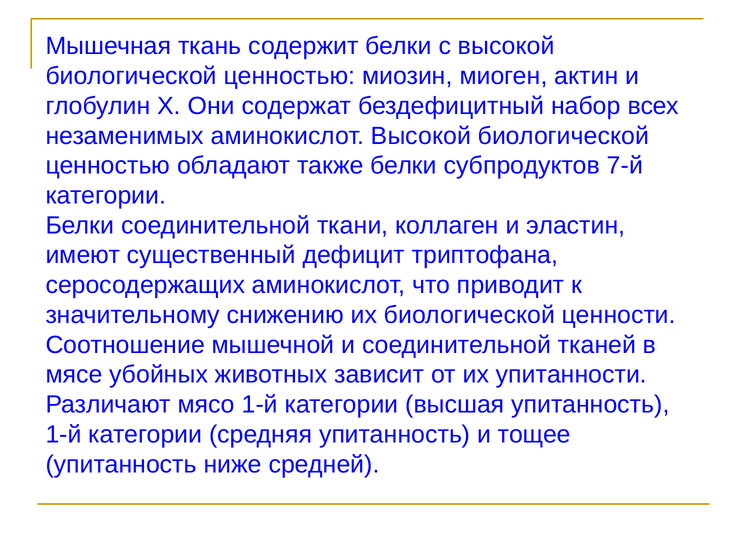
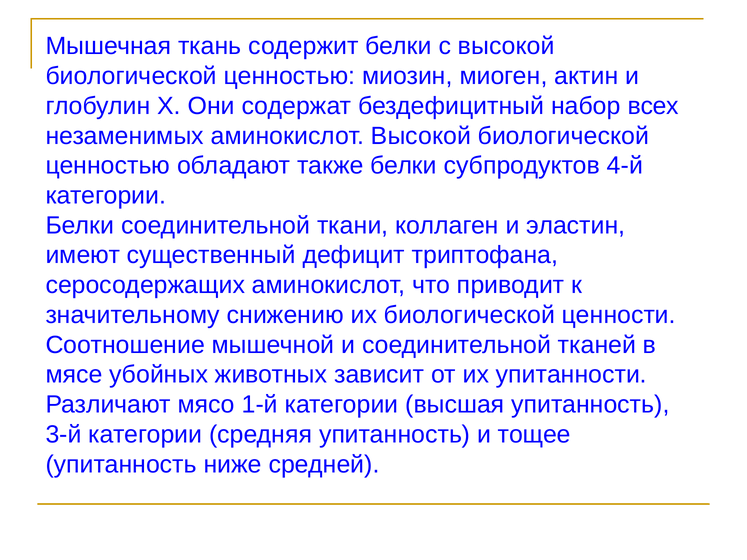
7-й: 7-й -> 4-й (625, 166)
1-й: 1-й -> 3-й (64, 435)
